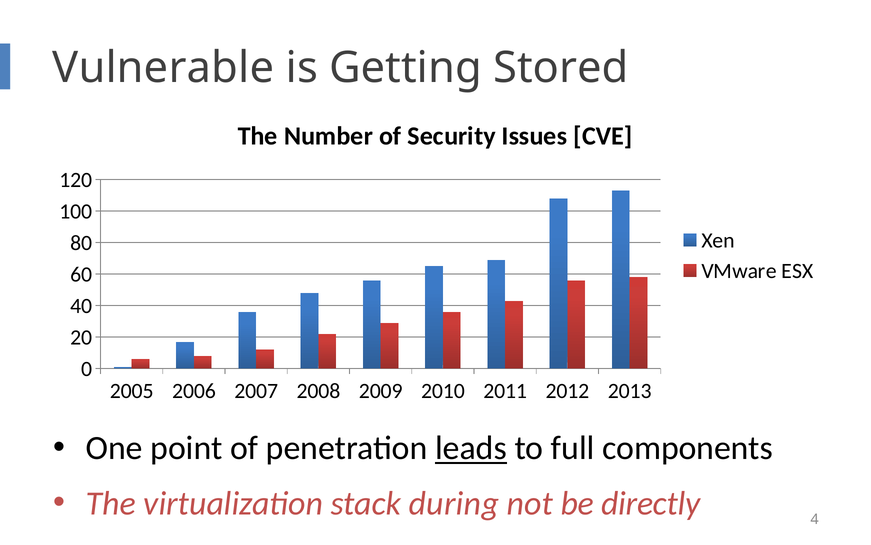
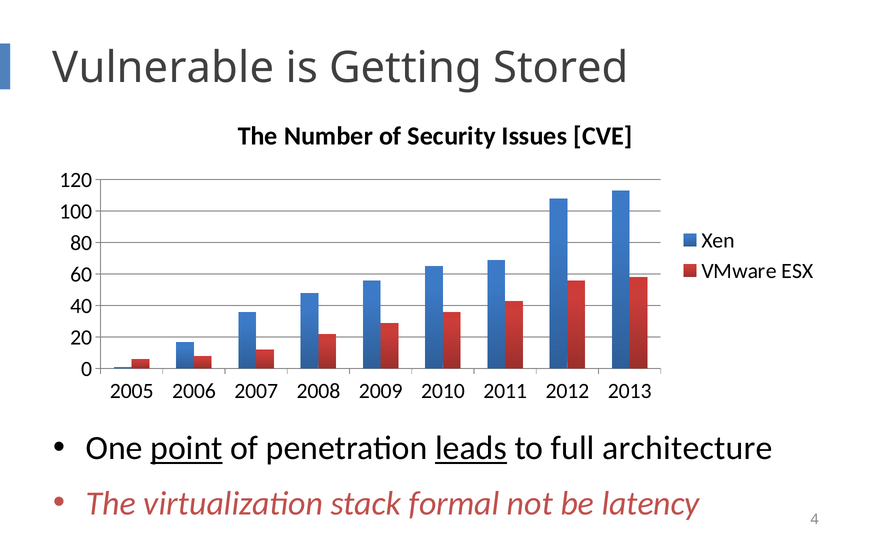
point underline: none -> present (186, 448)
components: components -> architecture (687, 448)
during: during -> formal (454, 503)
directly: directly -> latency (651, 503)
